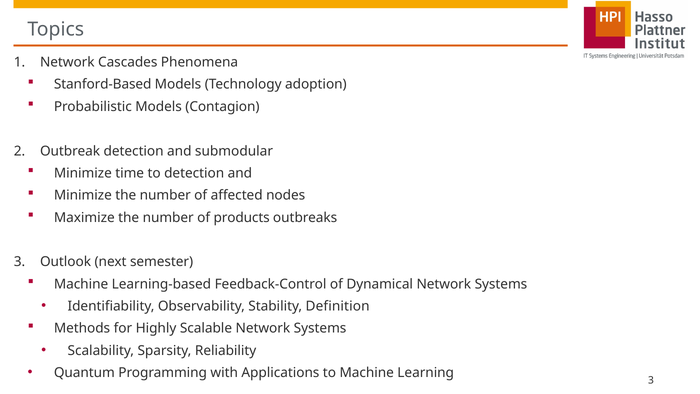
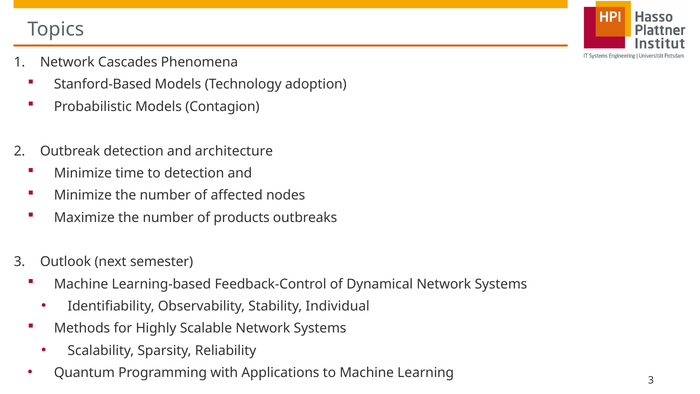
submodular: submodular -> architecture (234, 151)
Definition: Definition -> Individual (338, 306)
